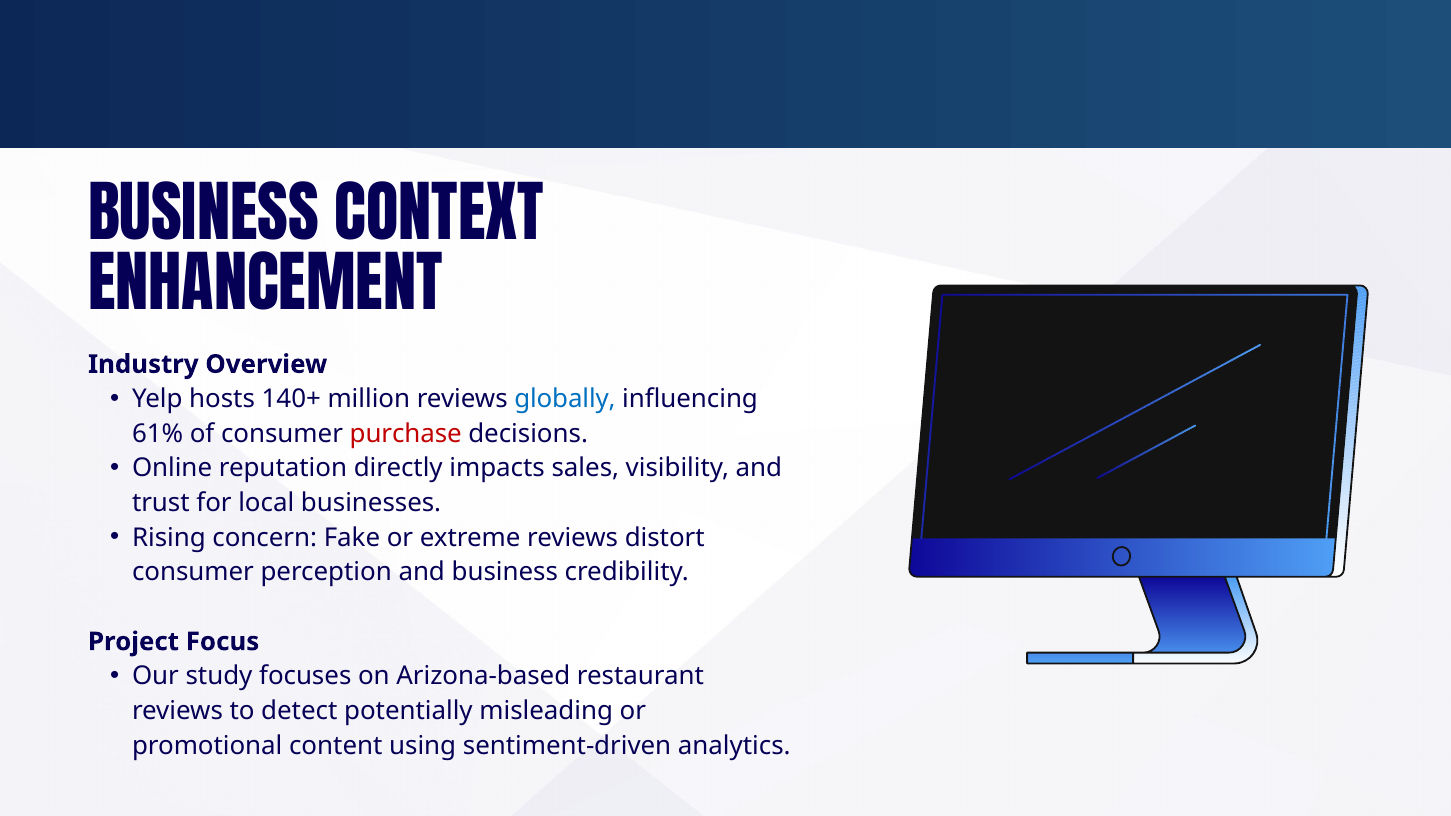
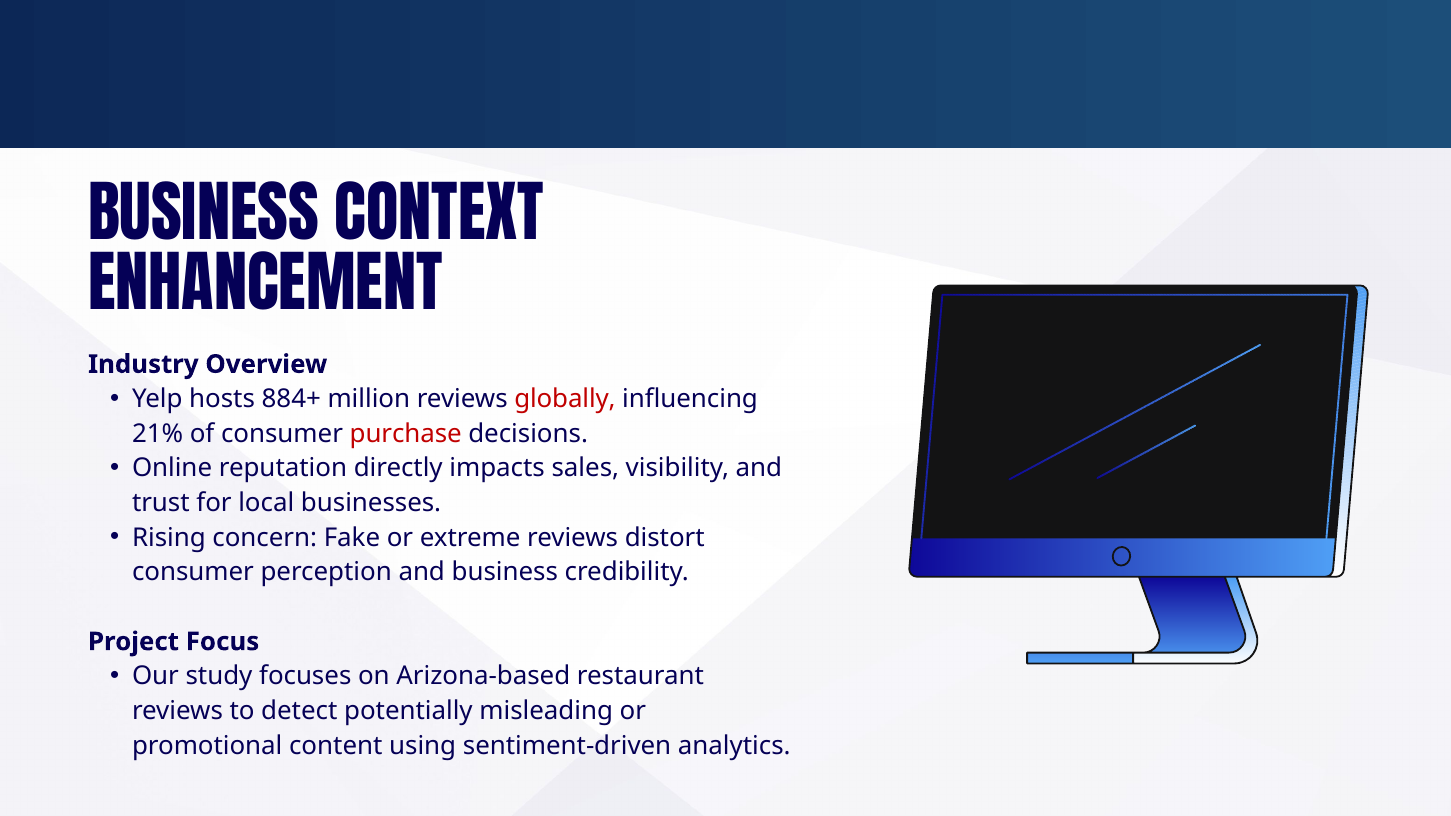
140+: 140+ -> 884+ (291, 399)
globally colour: blue -> red (565, 399)
61%: 61% -> 21% (158, 434)
